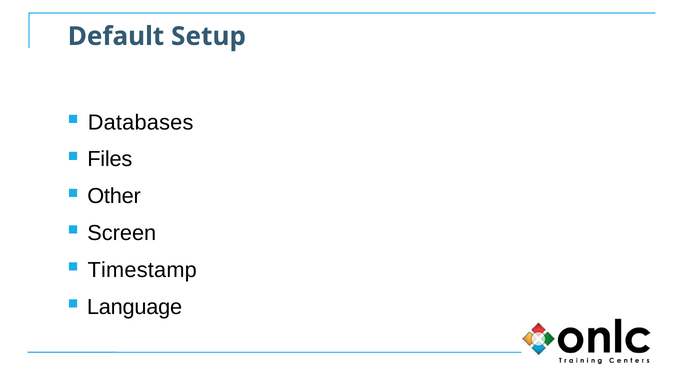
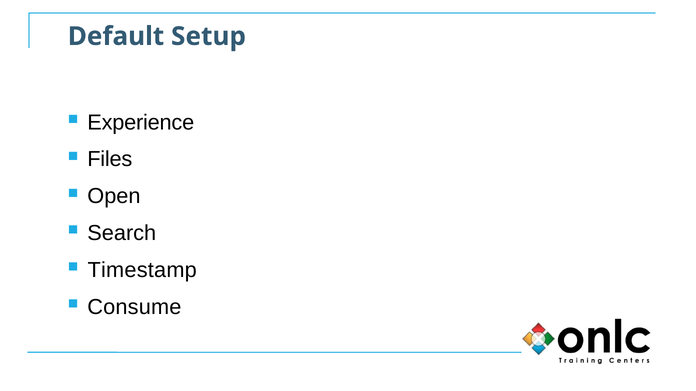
Databases: Databases -> Experience (141, 123)
Other: Other -> Open (114, 196)
Screen: Screen -> Search (122, 233)
Language: Language -> Consume (134, 307)
